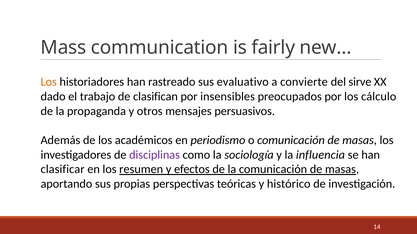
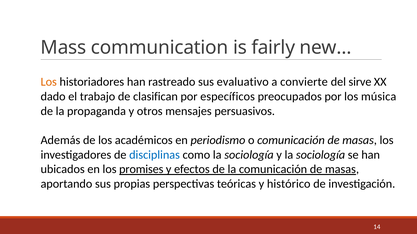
insensibles: insensibles -> específicos (228, 97)
cálculo: cálculo -> música (379, 97)
disciplinas colour: purple -> blue (155, 155)
y la influencia: influencia -> sociología (321, 155)
clasificar: clasificar -> ubicados (63, 170)
resumen: resumen -> promises (141, 170)
